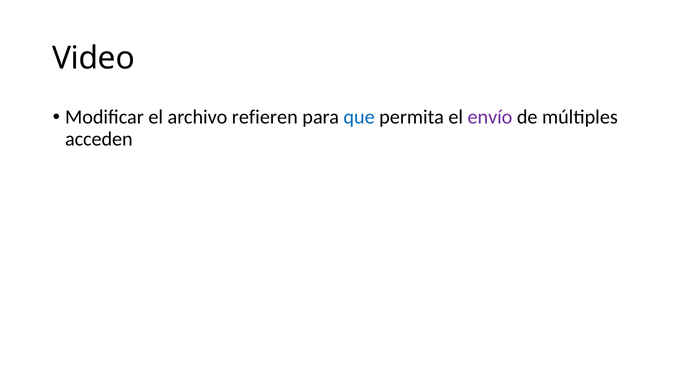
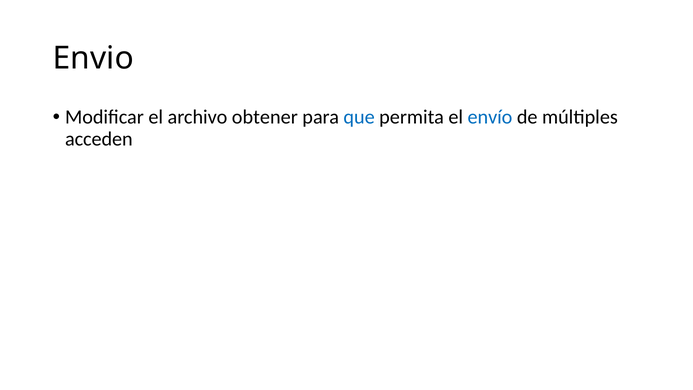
Video: Video -> Envio (93, 58)
refieren: refieren -> obtener (265, 117)
envío colour: purple -> blue (490, 117)
